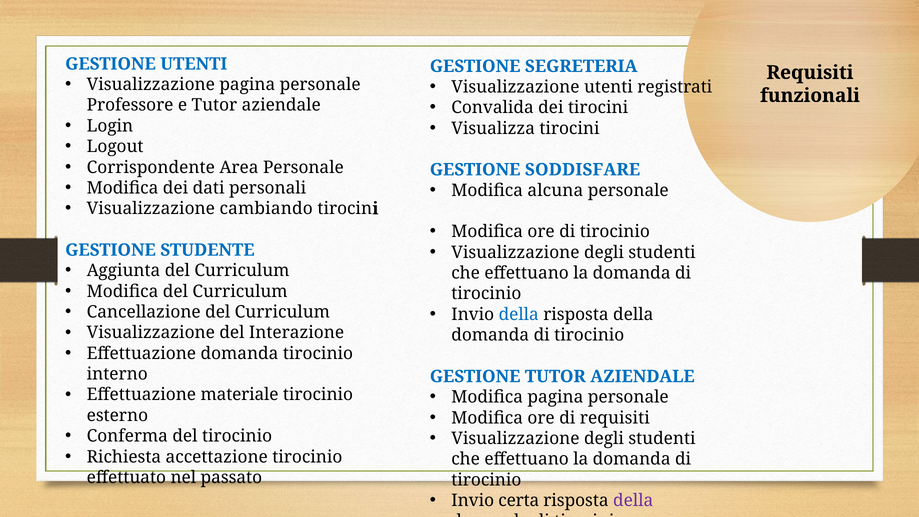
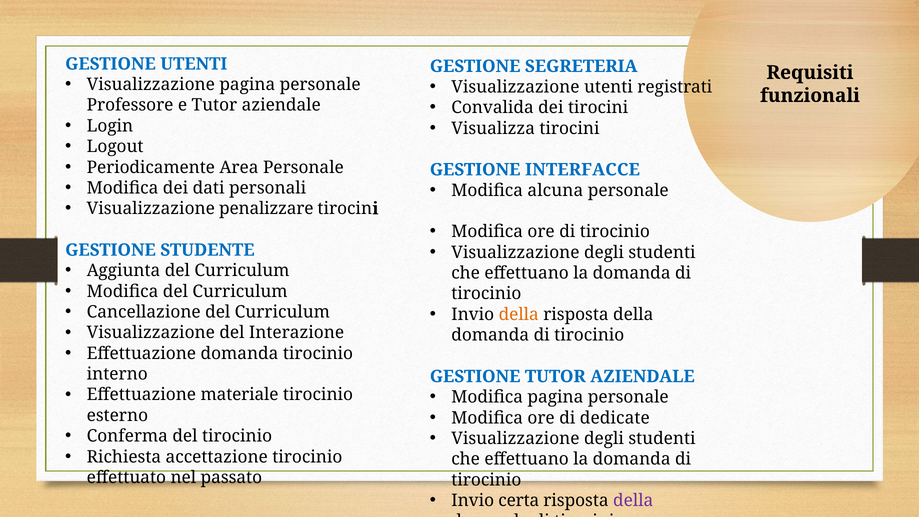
Corrispondente: Corrispondente -> Periodicamente (151, 167)
SODDISFARE: SODDISFARE -> INTERFACCE (582, 170)
cambiando: cambiando -> penalizzare (266, 209)
della colour: blue -> orange (519, 314)
di requisiti: requisiti -> dedicate (615, 418)
